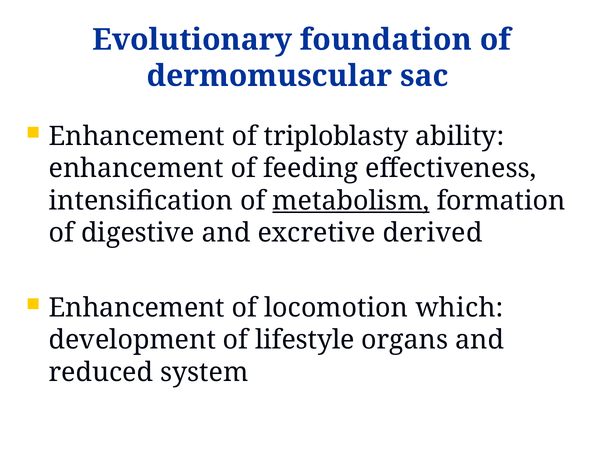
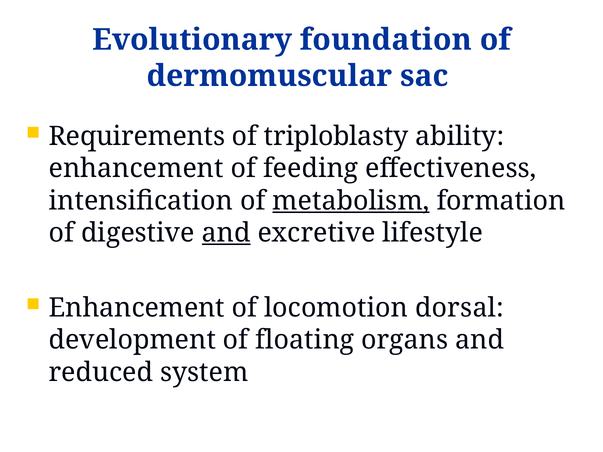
Enhancement: Enhancement -> Requirements (137, 137)
and underline: none -> present (226, 233)
derived: derived -> lifestyle (433, 233)
which: which -> dorsal (460, 308)
lifestyle: lifestyle -> floating (305, 340)
